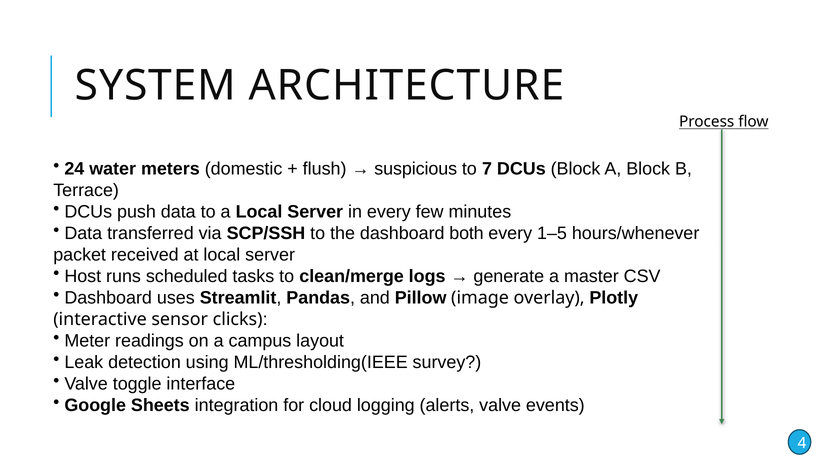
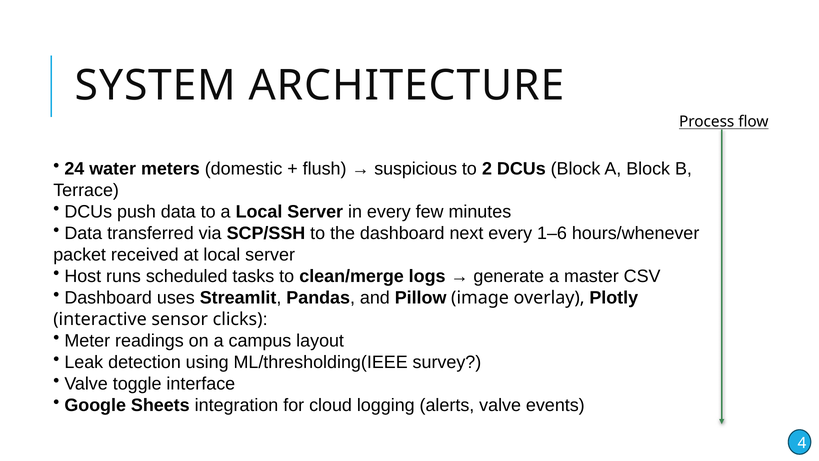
7: 7 -> 2 (487, 169)
both: both -> next (466, 233)
1–5: 1–5 -> 1–6 (552, 233)
